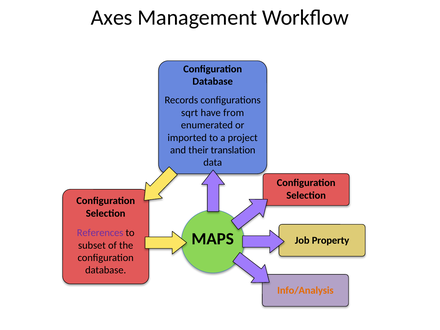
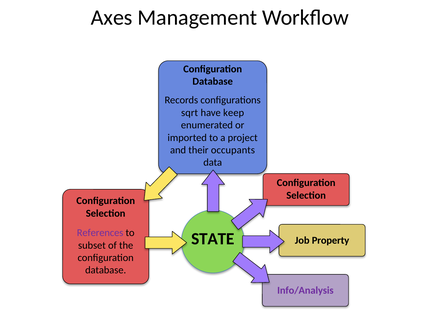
from: from -> keep (234, 113)
translation: translation -> occupants (233, 150)
MAPS: MAPS -> STATE (213, 239)
Info/Analysis colour: orange -> purple (305, 290)
